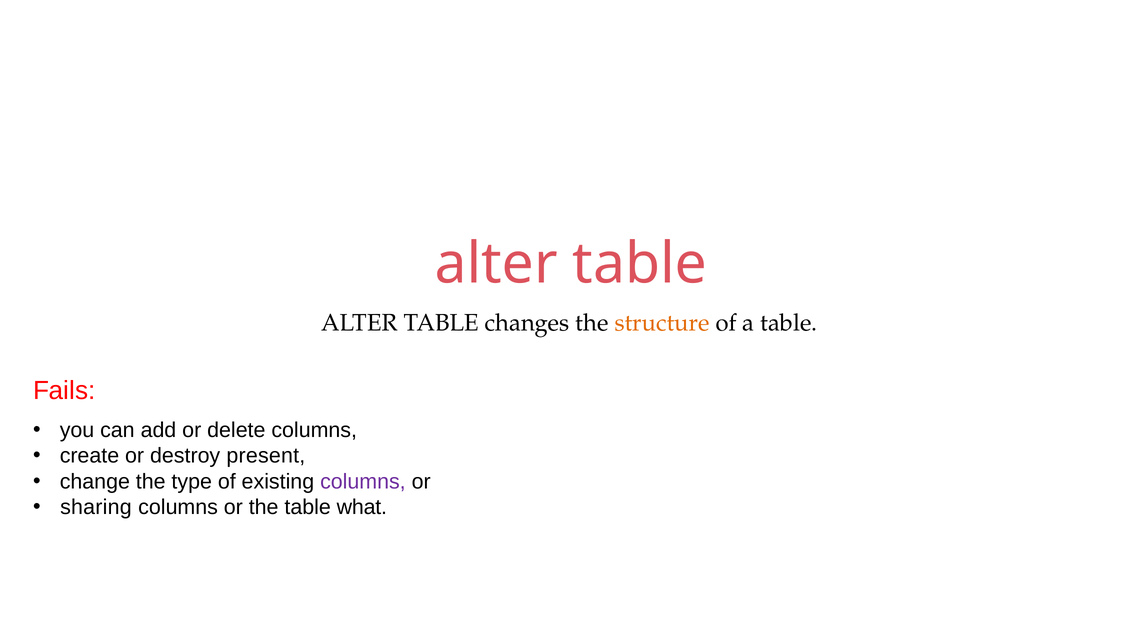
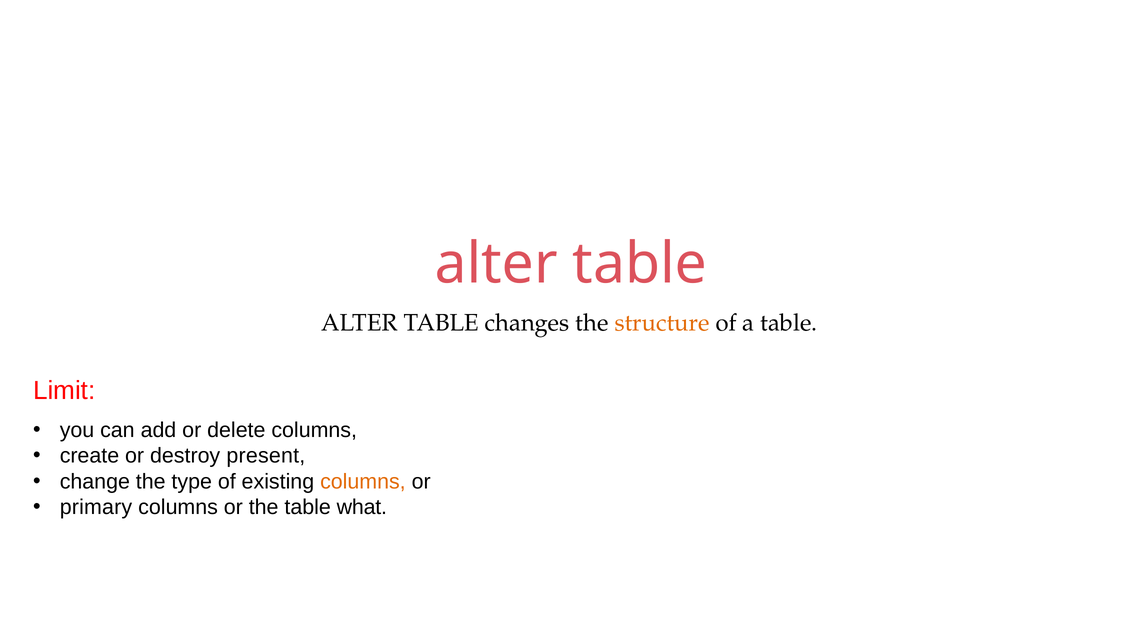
Fails: Fails -> Limit (64, 390)
columns colour: purple -> orange (363, 481)
sharing: sharing -> primary (96, 507)
